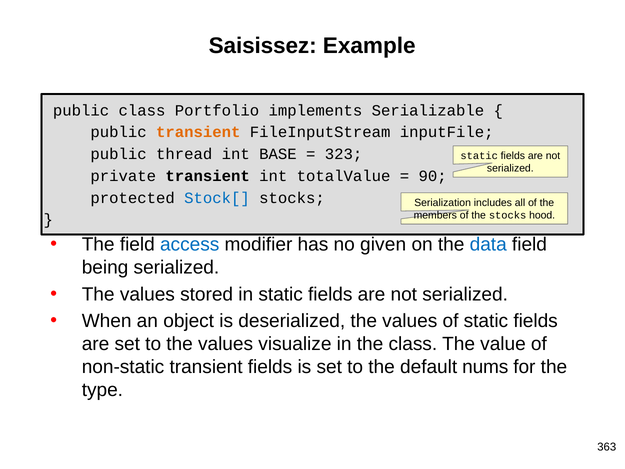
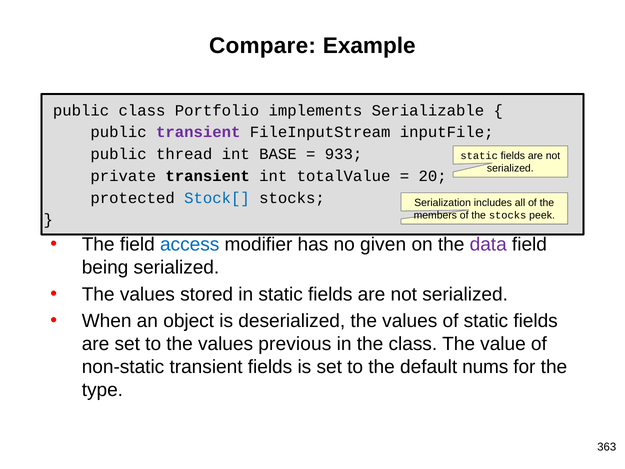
Saisissez: Saisissez -> Compare (262, 46)
transient colour: orange -> purple (198, 132)
323: 323 -> 933 (344, 154)
90: 90 -> 20 (433, 176)
hood: hood -> peek (542, 215)
data colour: blue -> purple (488, 245)
visualize: visualize -> previous (295, 344)
